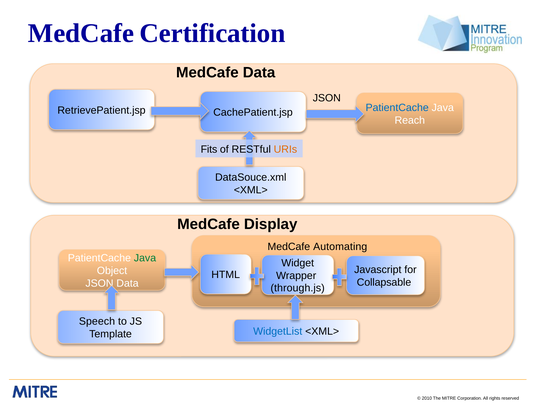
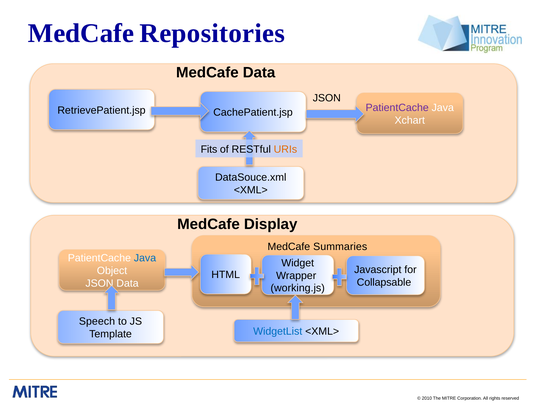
Certification: Certification -> Repositories (212, 33)
PatientCache colour: blue -> purple (397, 108)
Reach: Reach -> Xchart (410, 120)
Automating: Automating -> Summaries (340, 247)
Java colour: green -> blue (145, 258)
through.js: through.js -> working.js (298, 288)
